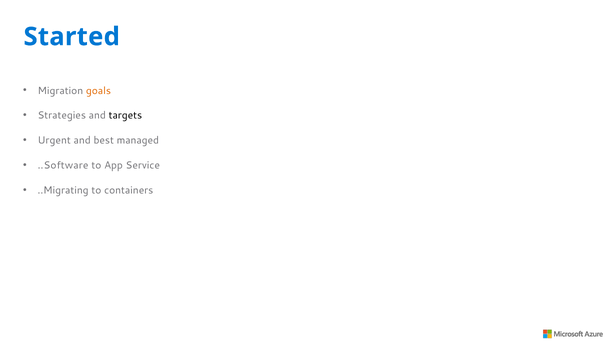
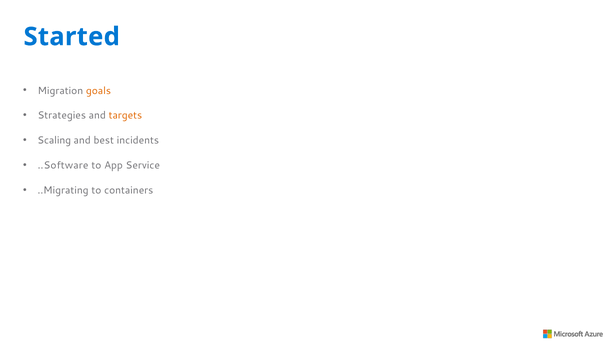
targets colour: black -> orange (125, 115)
Urgent: Urgent -> Scaling (54, 140)
managed: managed -> incidents (138, 140)
